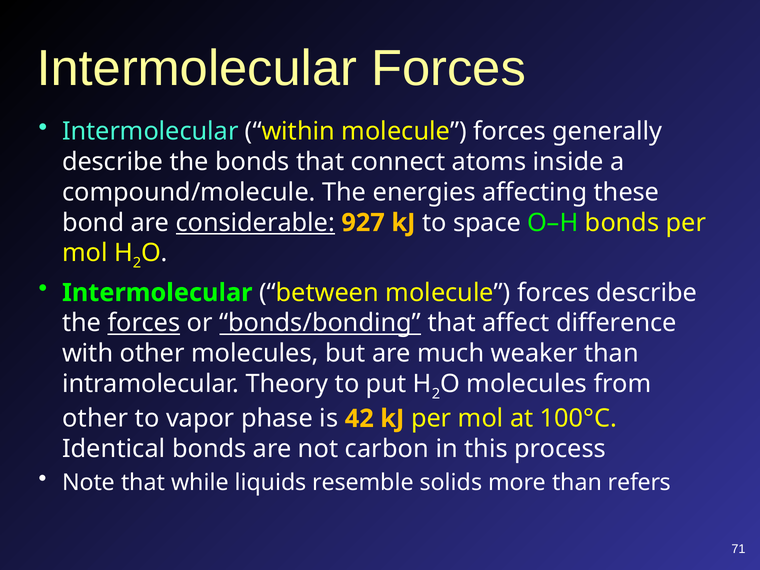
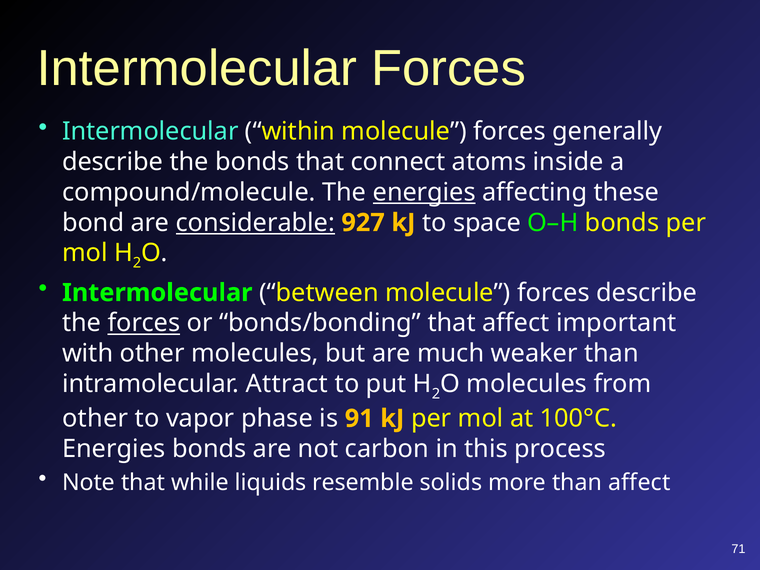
energies underline: none -> present (424, 192)
bonds/bonding underline: present -> none (320, 323)
difference: difference -> important (616, 323)
Theory: Theory -> Attract (287, 384)
42: 42 -> 91 (359, 419)
Identical: Identical -> Energies (114, 449)
than refers: refers -> affect (639, 483)
